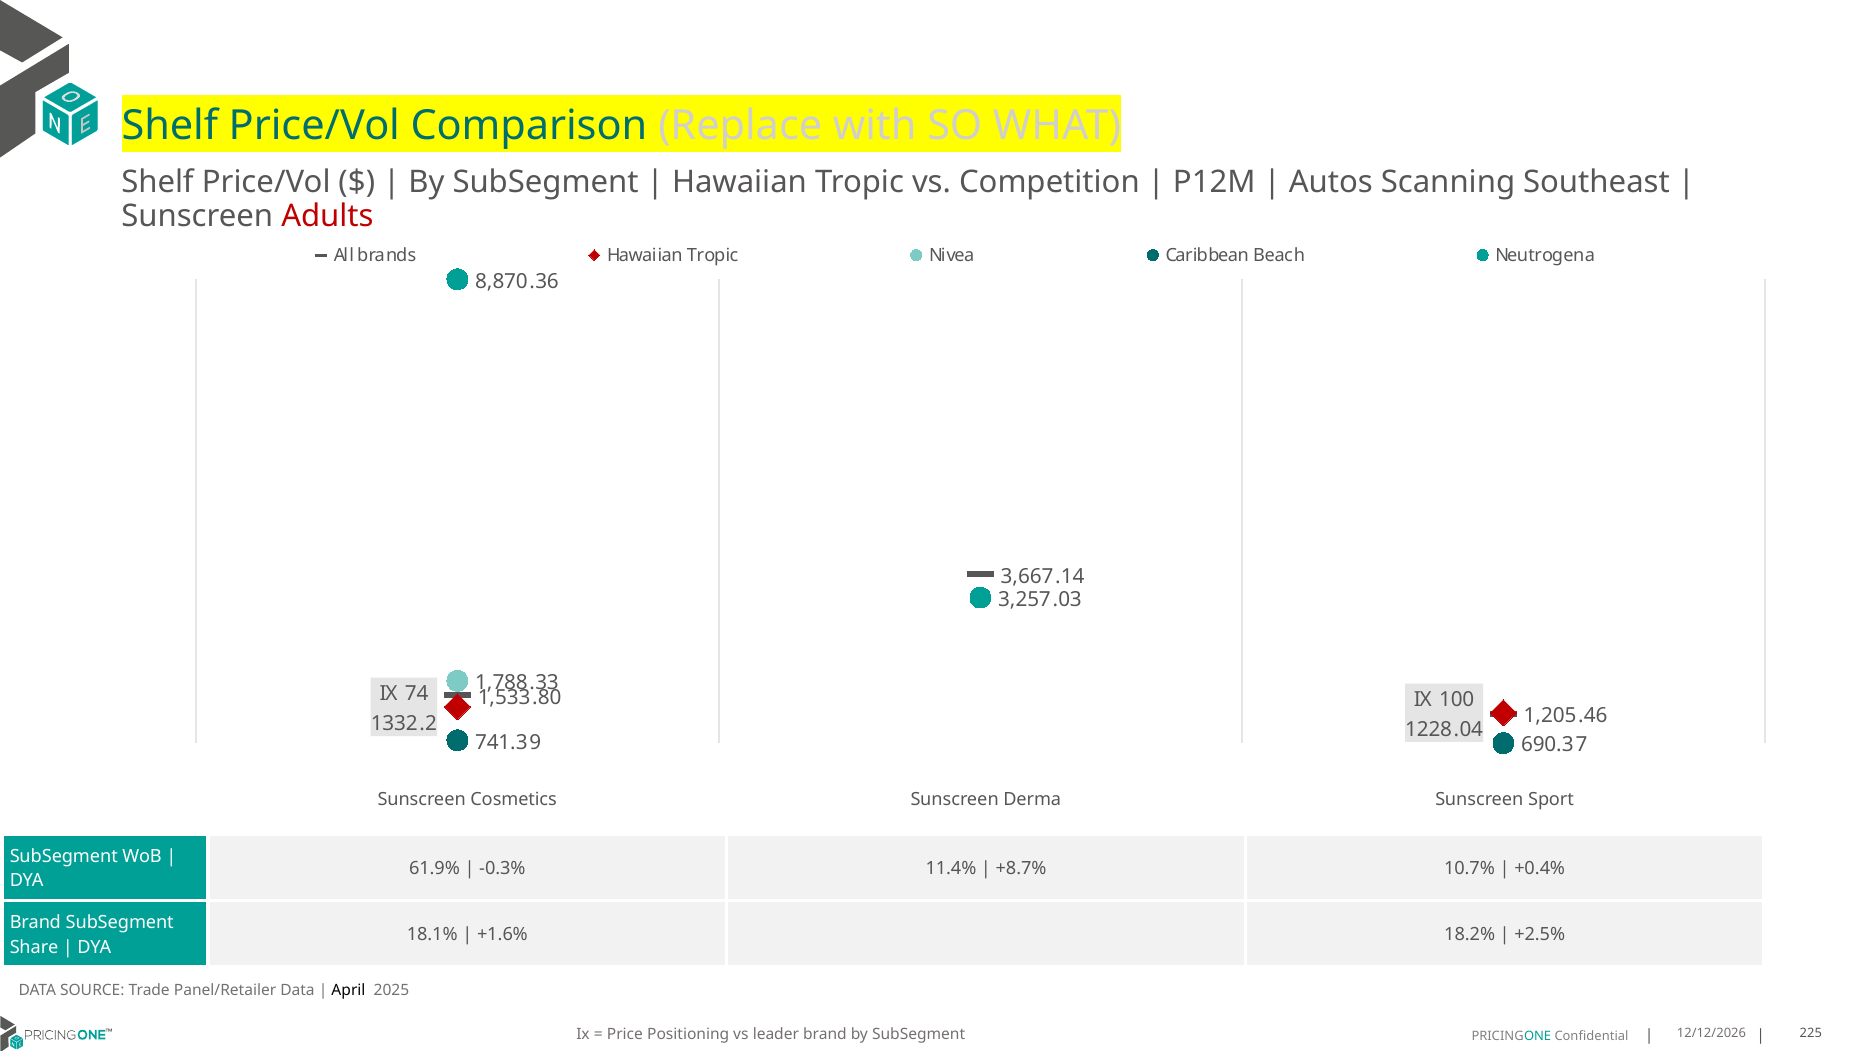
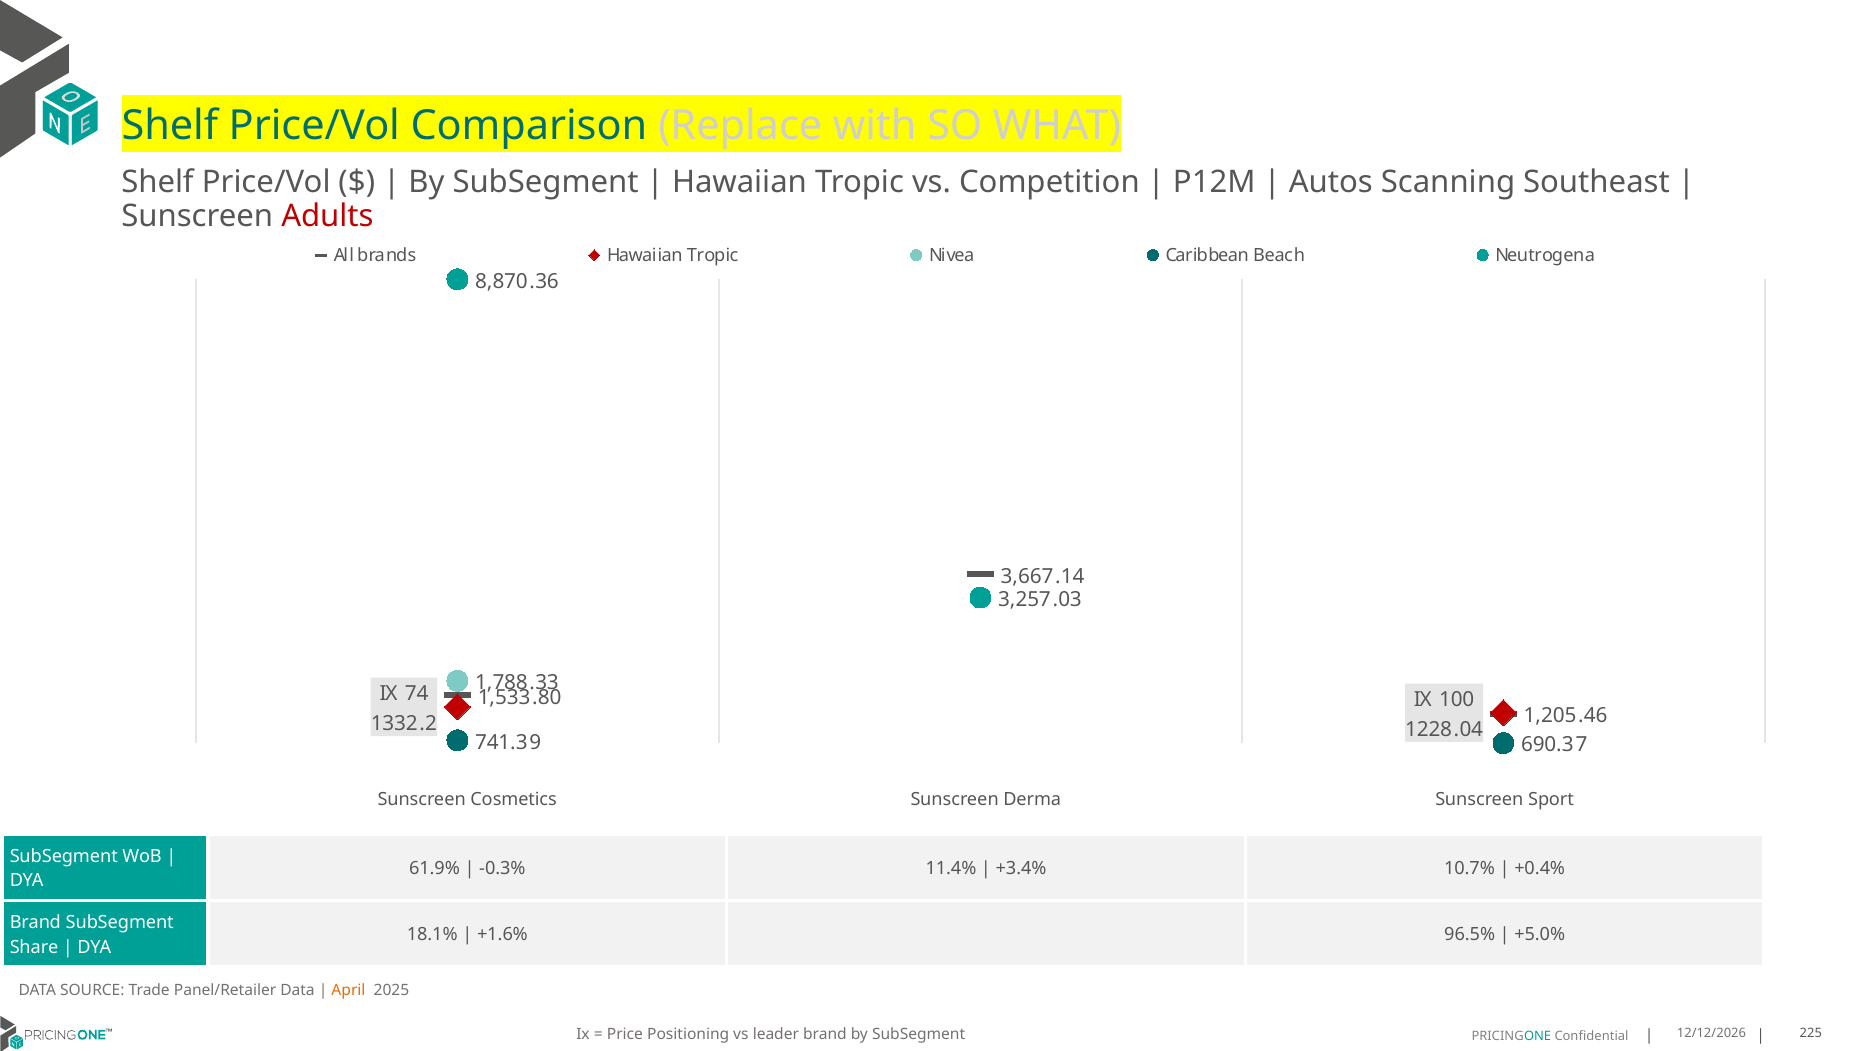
+8.7%: +8.7% -> +3.4% (1021, 868)
18.2%: 18.2% -> 96.5% (1470, 935)
+2.5%: +2.5% -> +5.0% (1540, 935)
April colour: black -> orange (348, 990)
